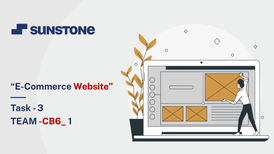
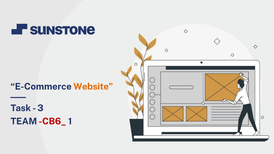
Website colour: red -> orange (93, 87)
